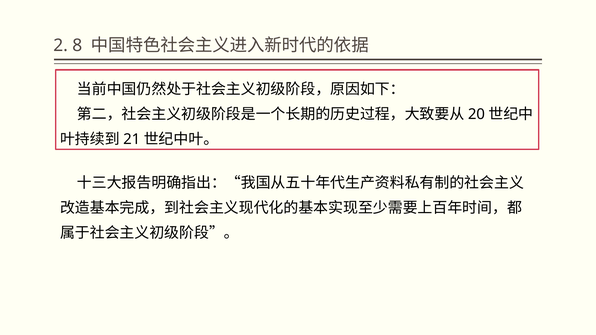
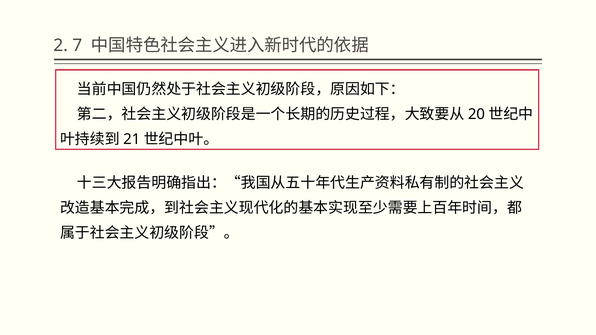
8: 8 -> 7 (77, 46)
